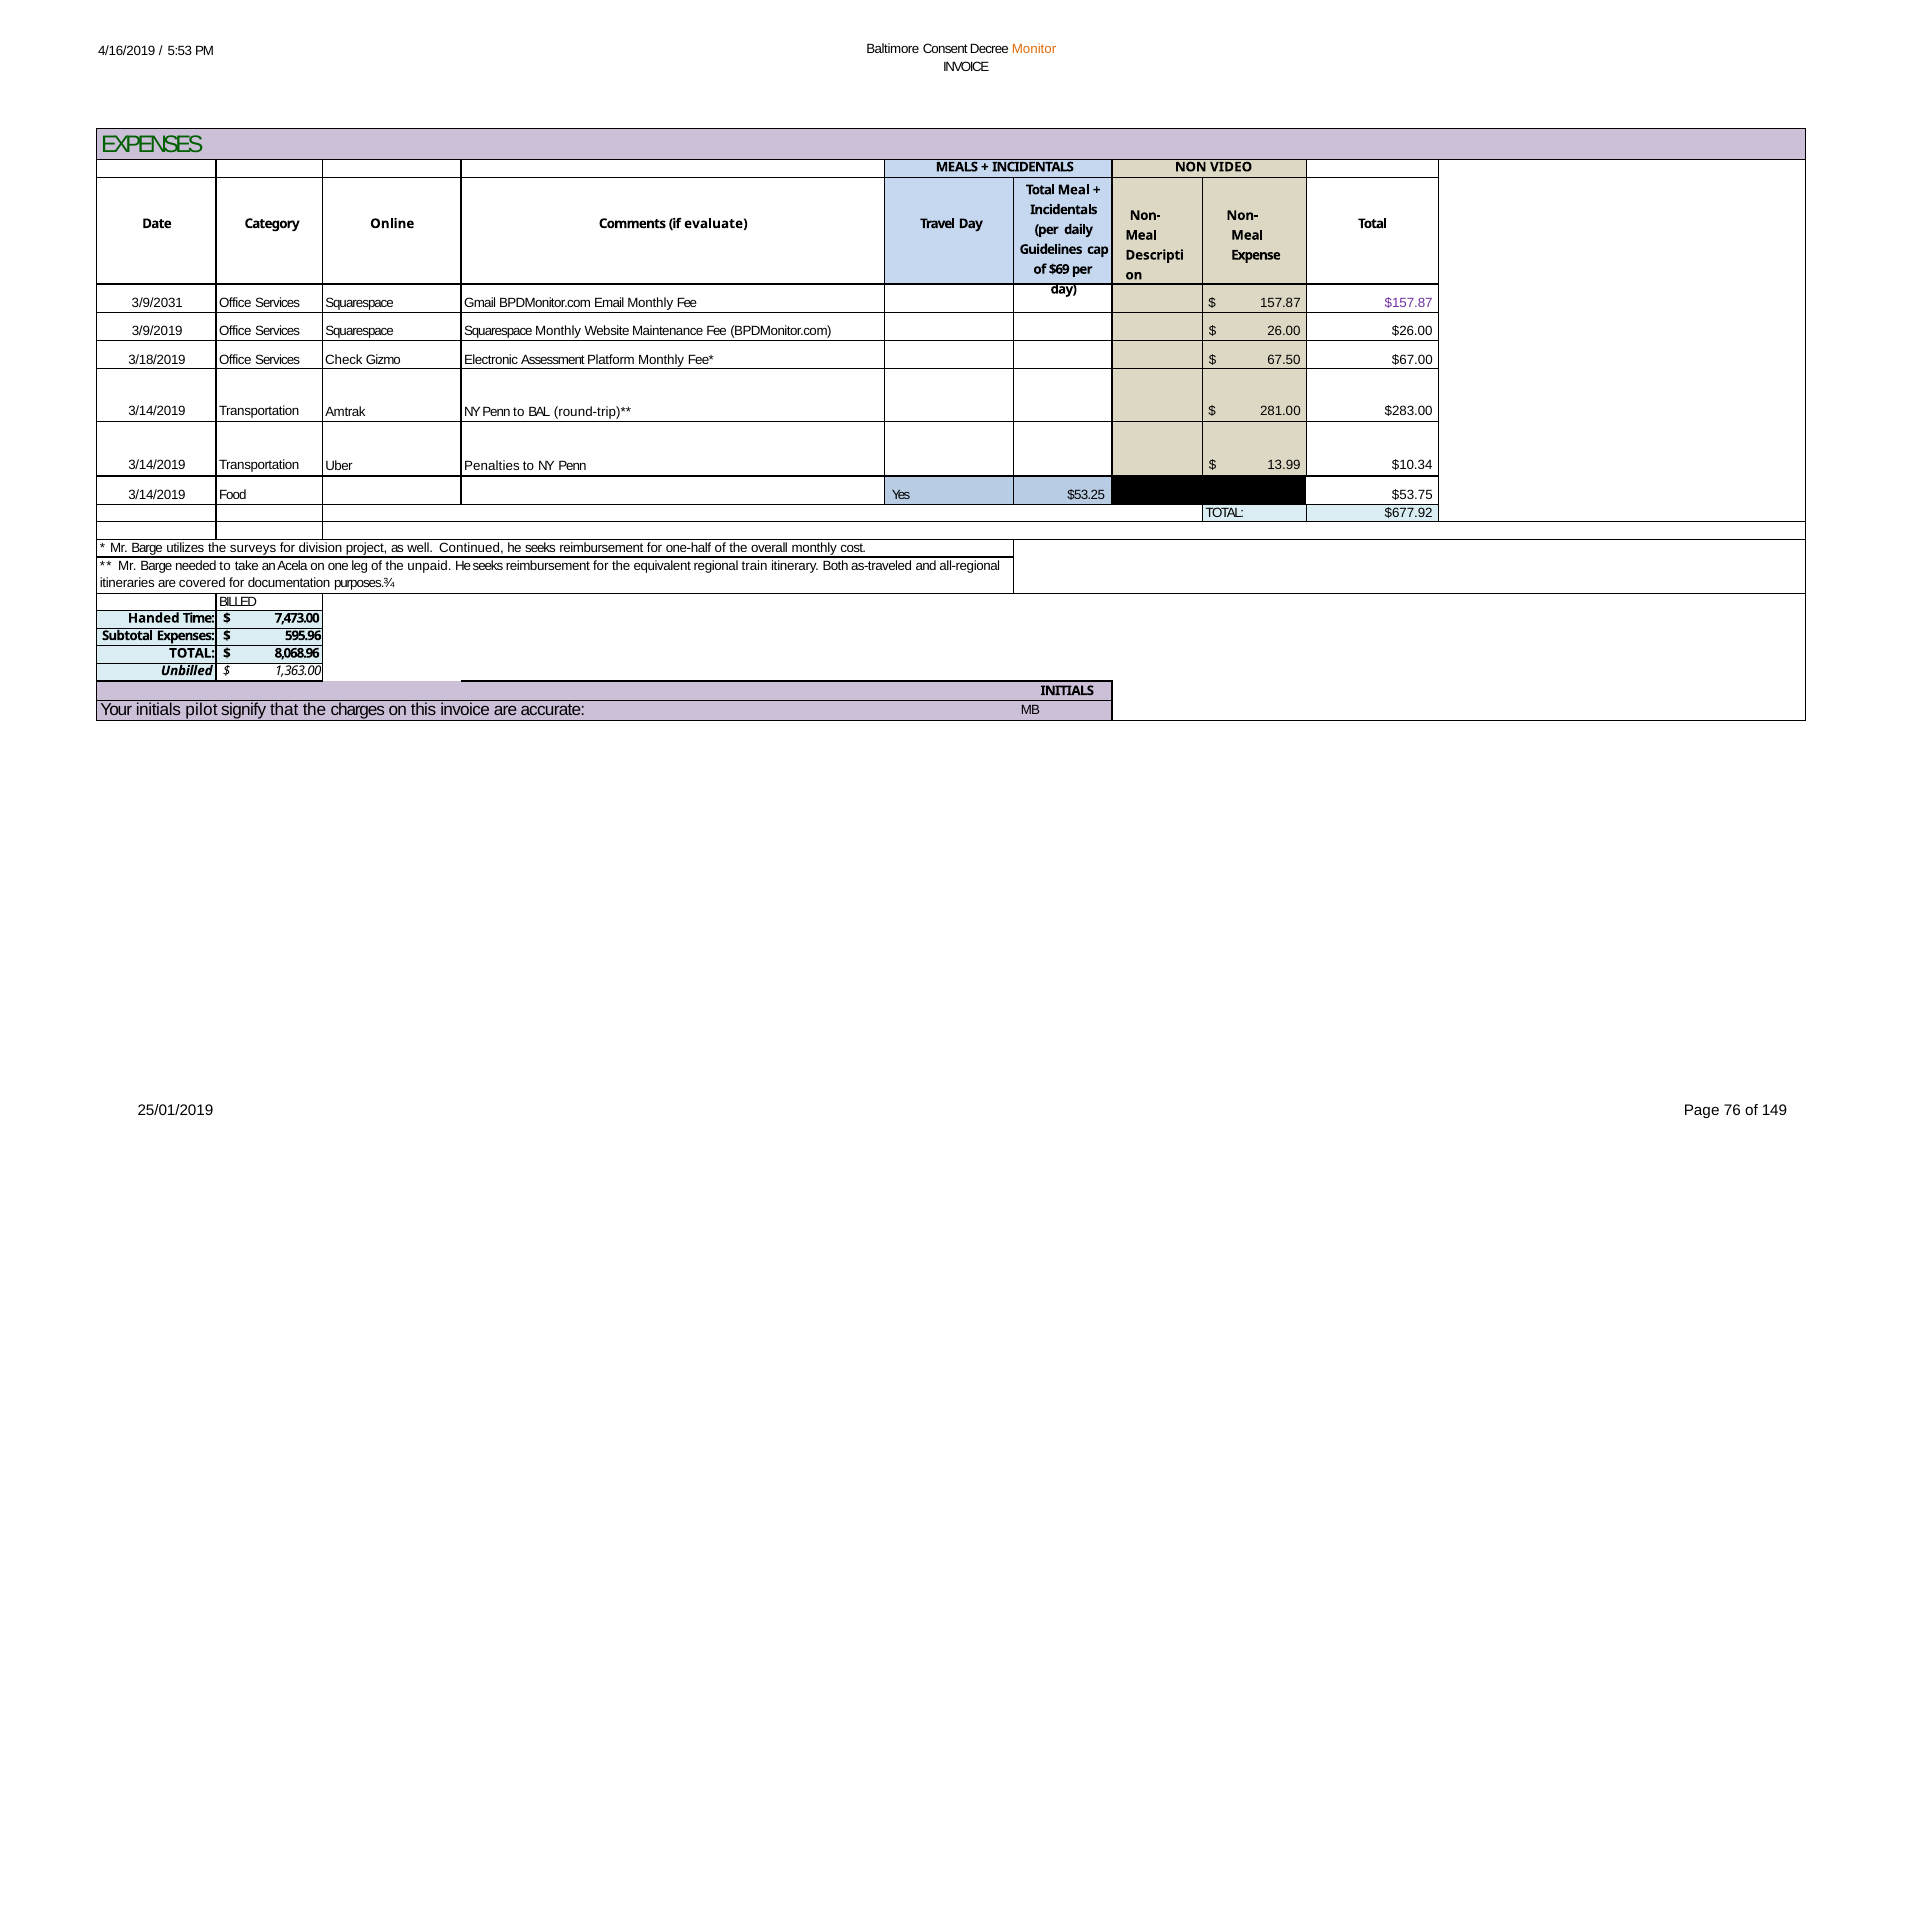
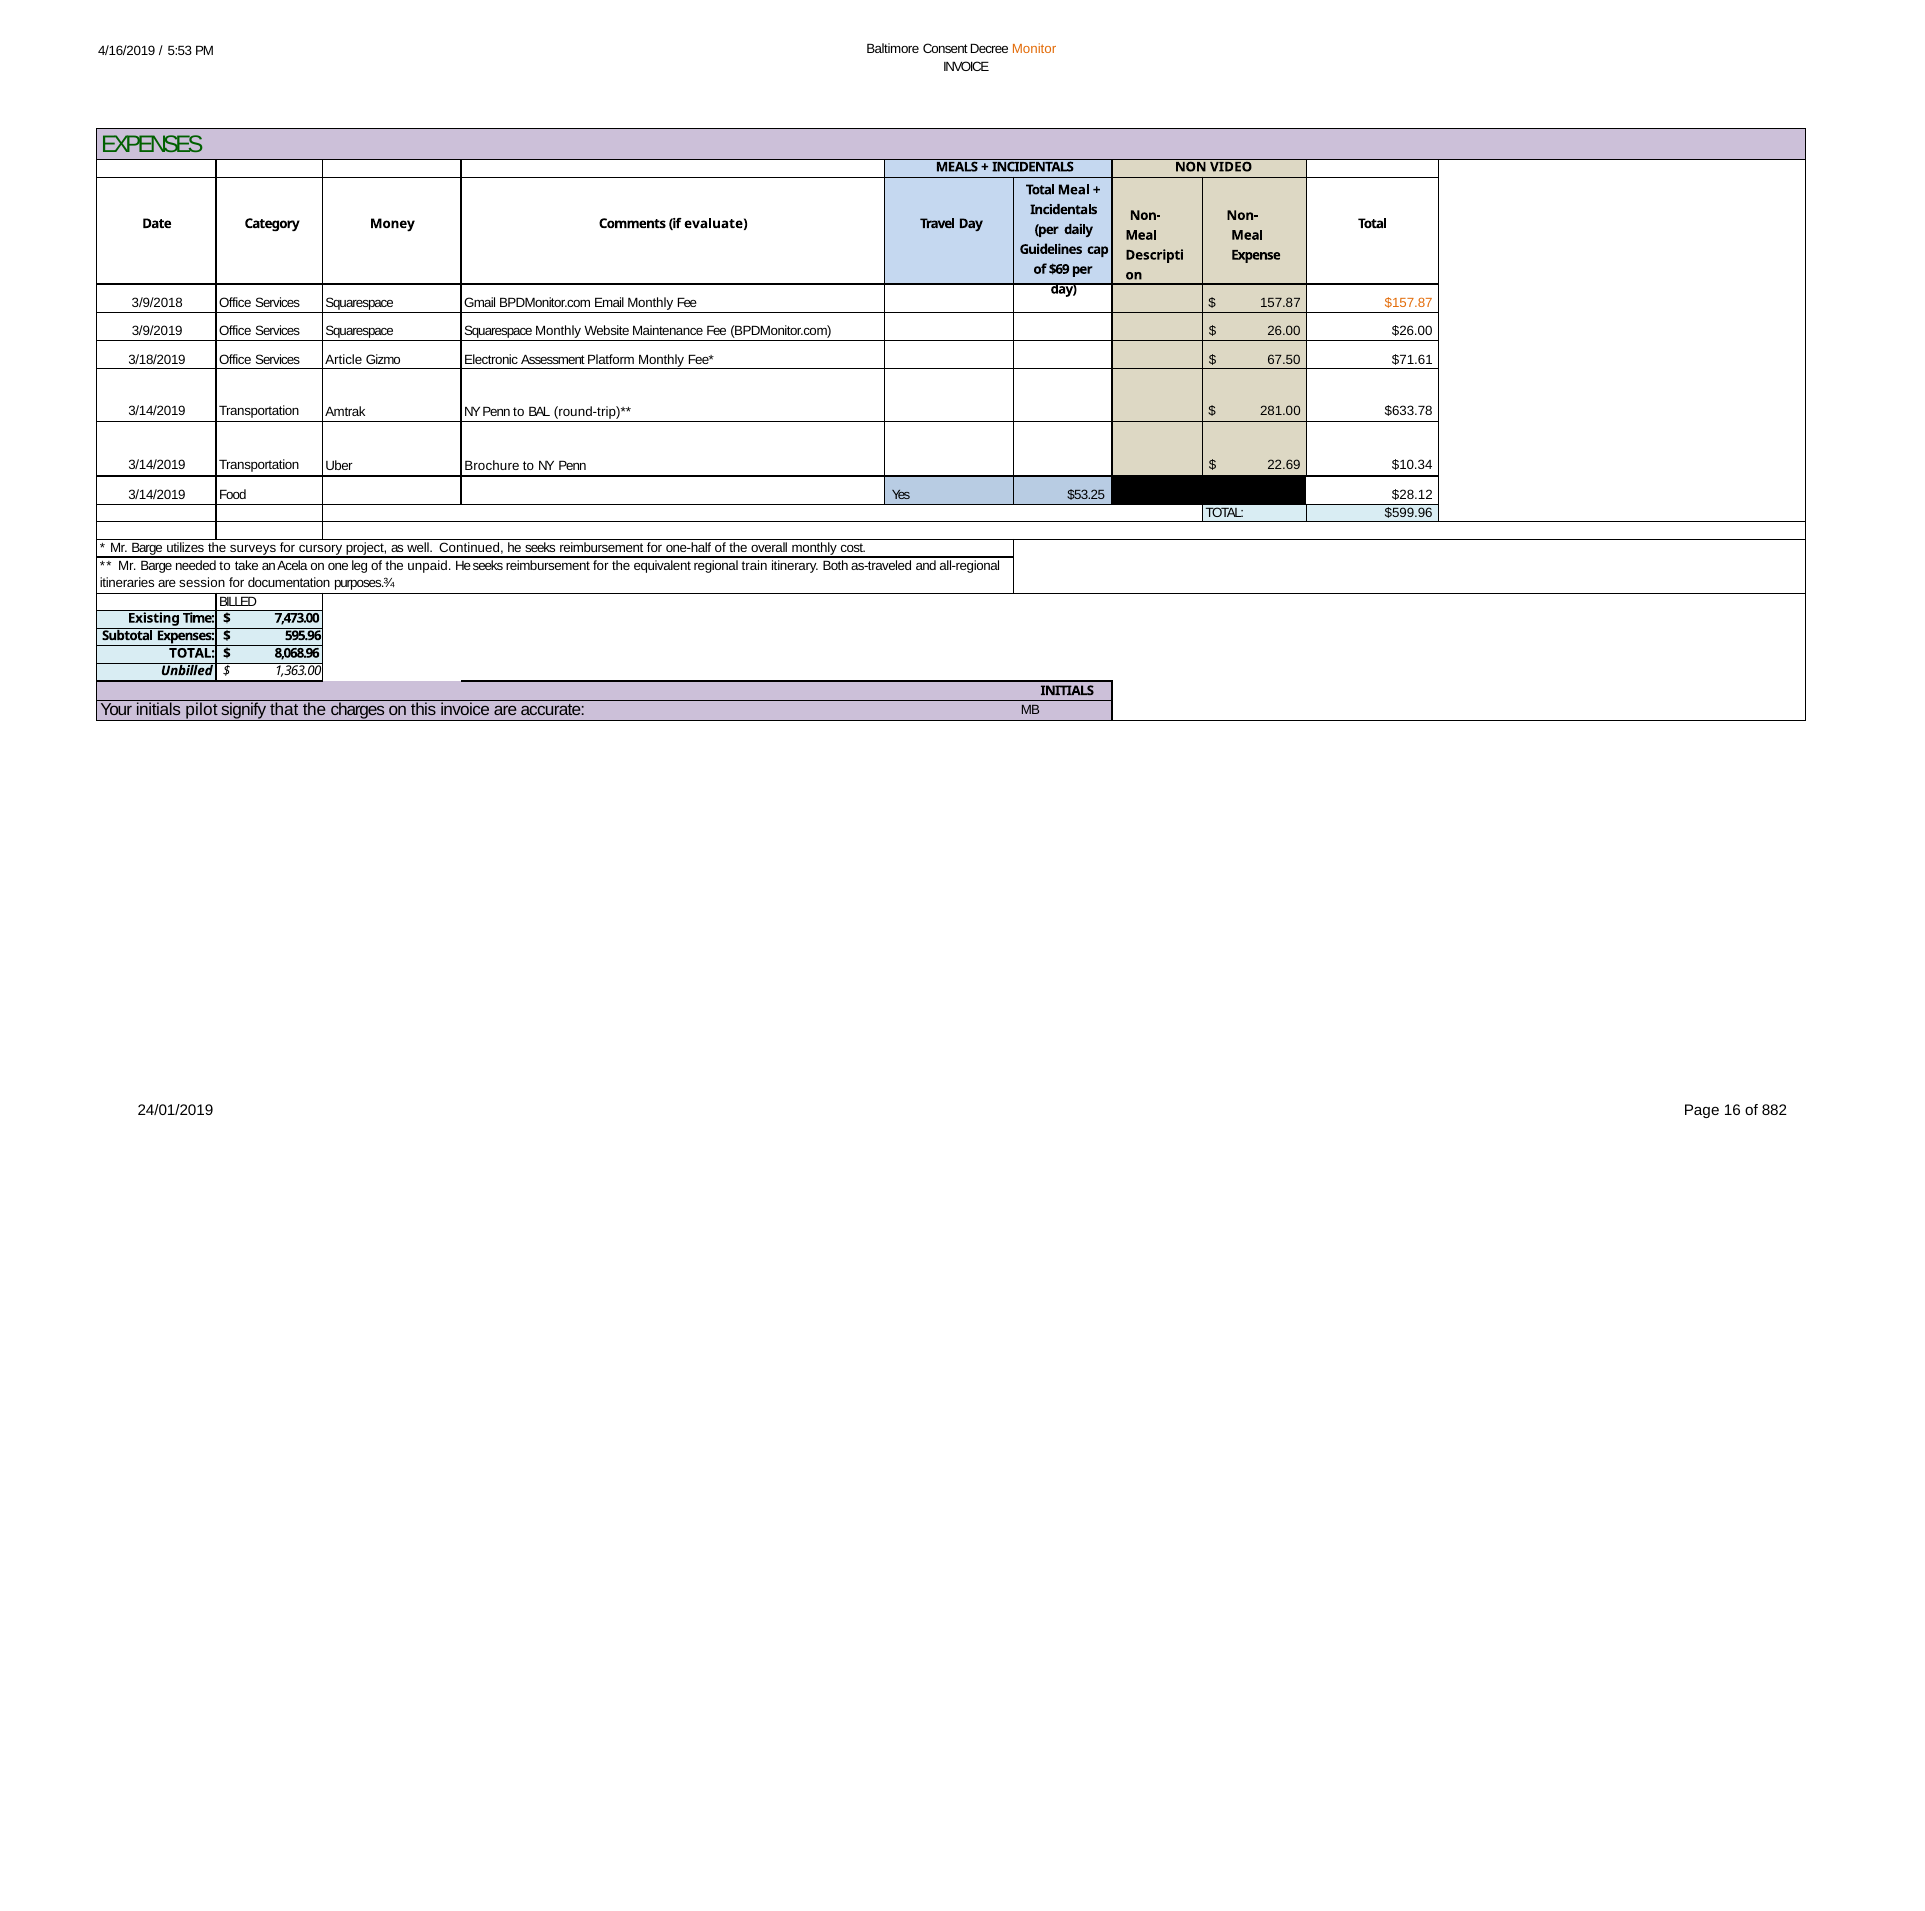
Online: Online -> Money (392, 224)
3/9/2031: 3/9/2031 -> 3/9/2018 (157, 303)
$157.87 colour: purple -> orange (1409, 303)
Check: Check -> Article (344, 360)
$67.00: $67.00 -> $71.61 (1412, 360)
$283.00: $283.00 -> $633.78 (1409, 412)
Penalties: Penalties -> Brochure (492, 466)
13.99: 13.99 -> 22.69 (1284, 466)
$53.75: $53.75 -> $28.12 (1412, 495)
$677.92: $677.92 -> $599.96 (1409, 513)
division: division -> cursory (320, 548)
covered: covered -> session (202, 583)
Handed: Handed -> Existing (154, 618)
25/01/2019: 25/01/2019 -> 24/01/2019 (175, 1110)
76: 76 -> 16 (1732, 1110)
149: 149 -> 882 (1774, 1110)
